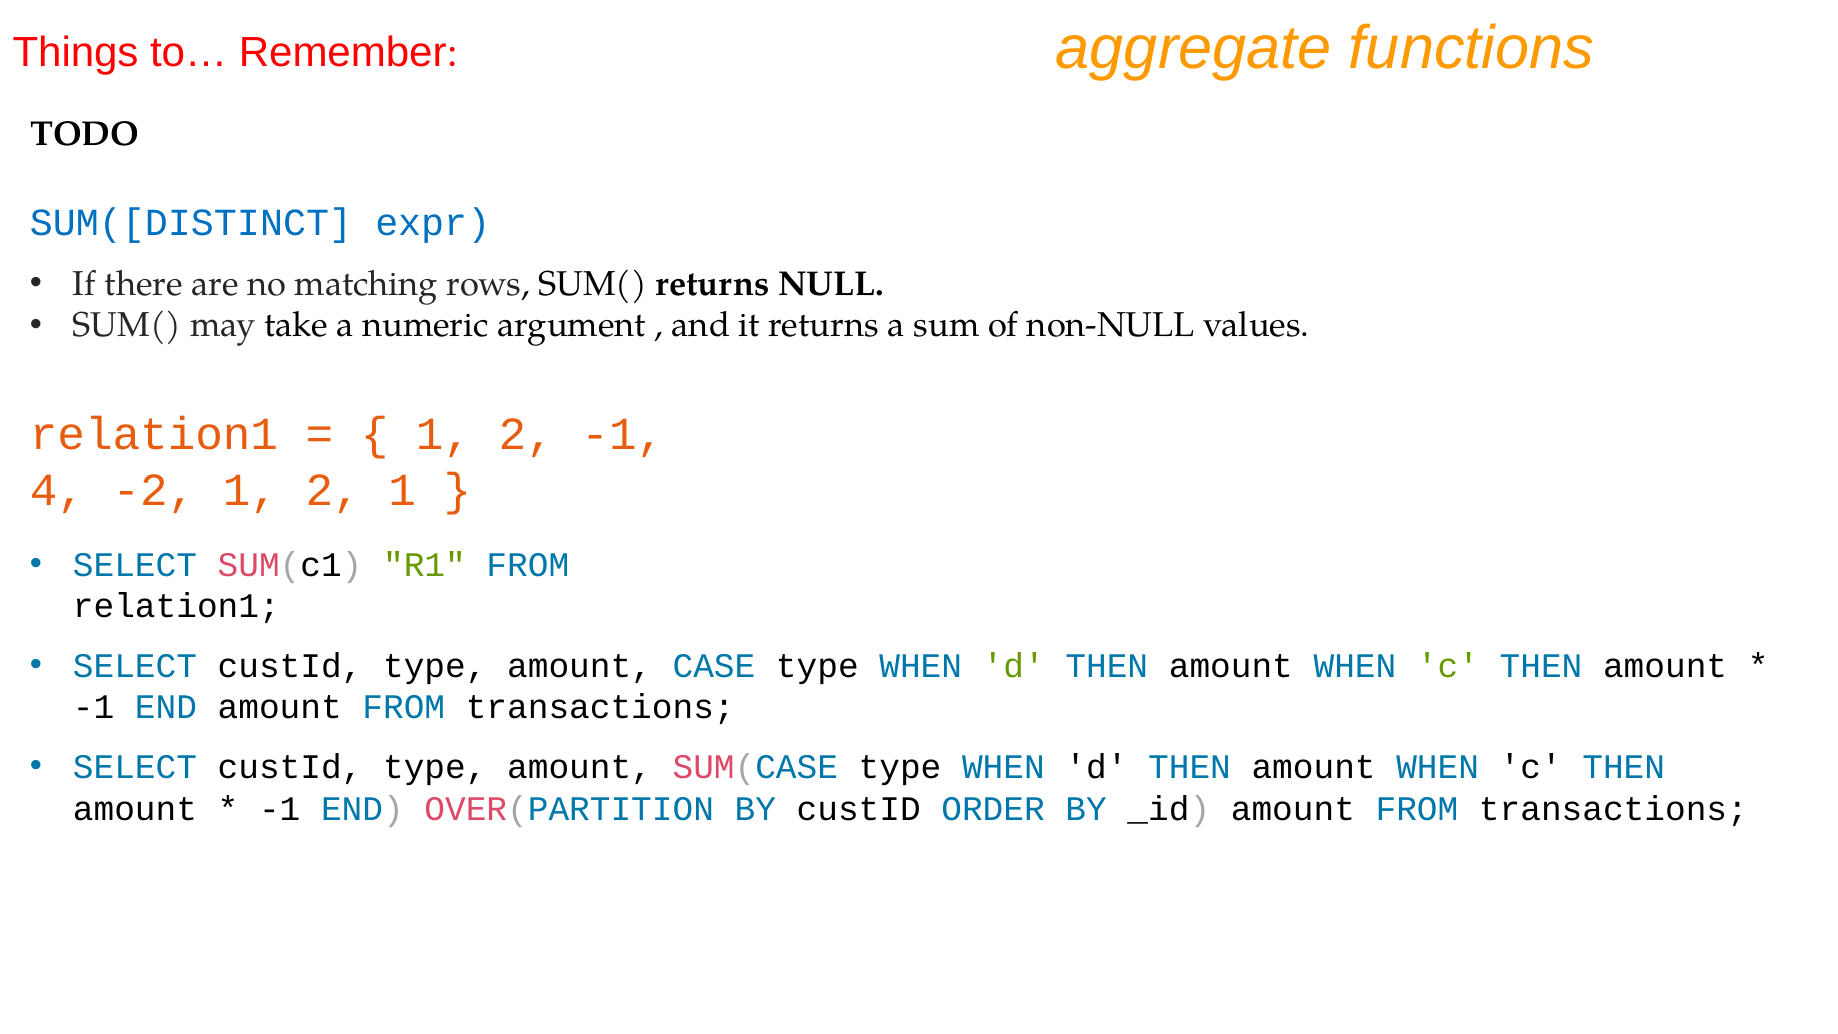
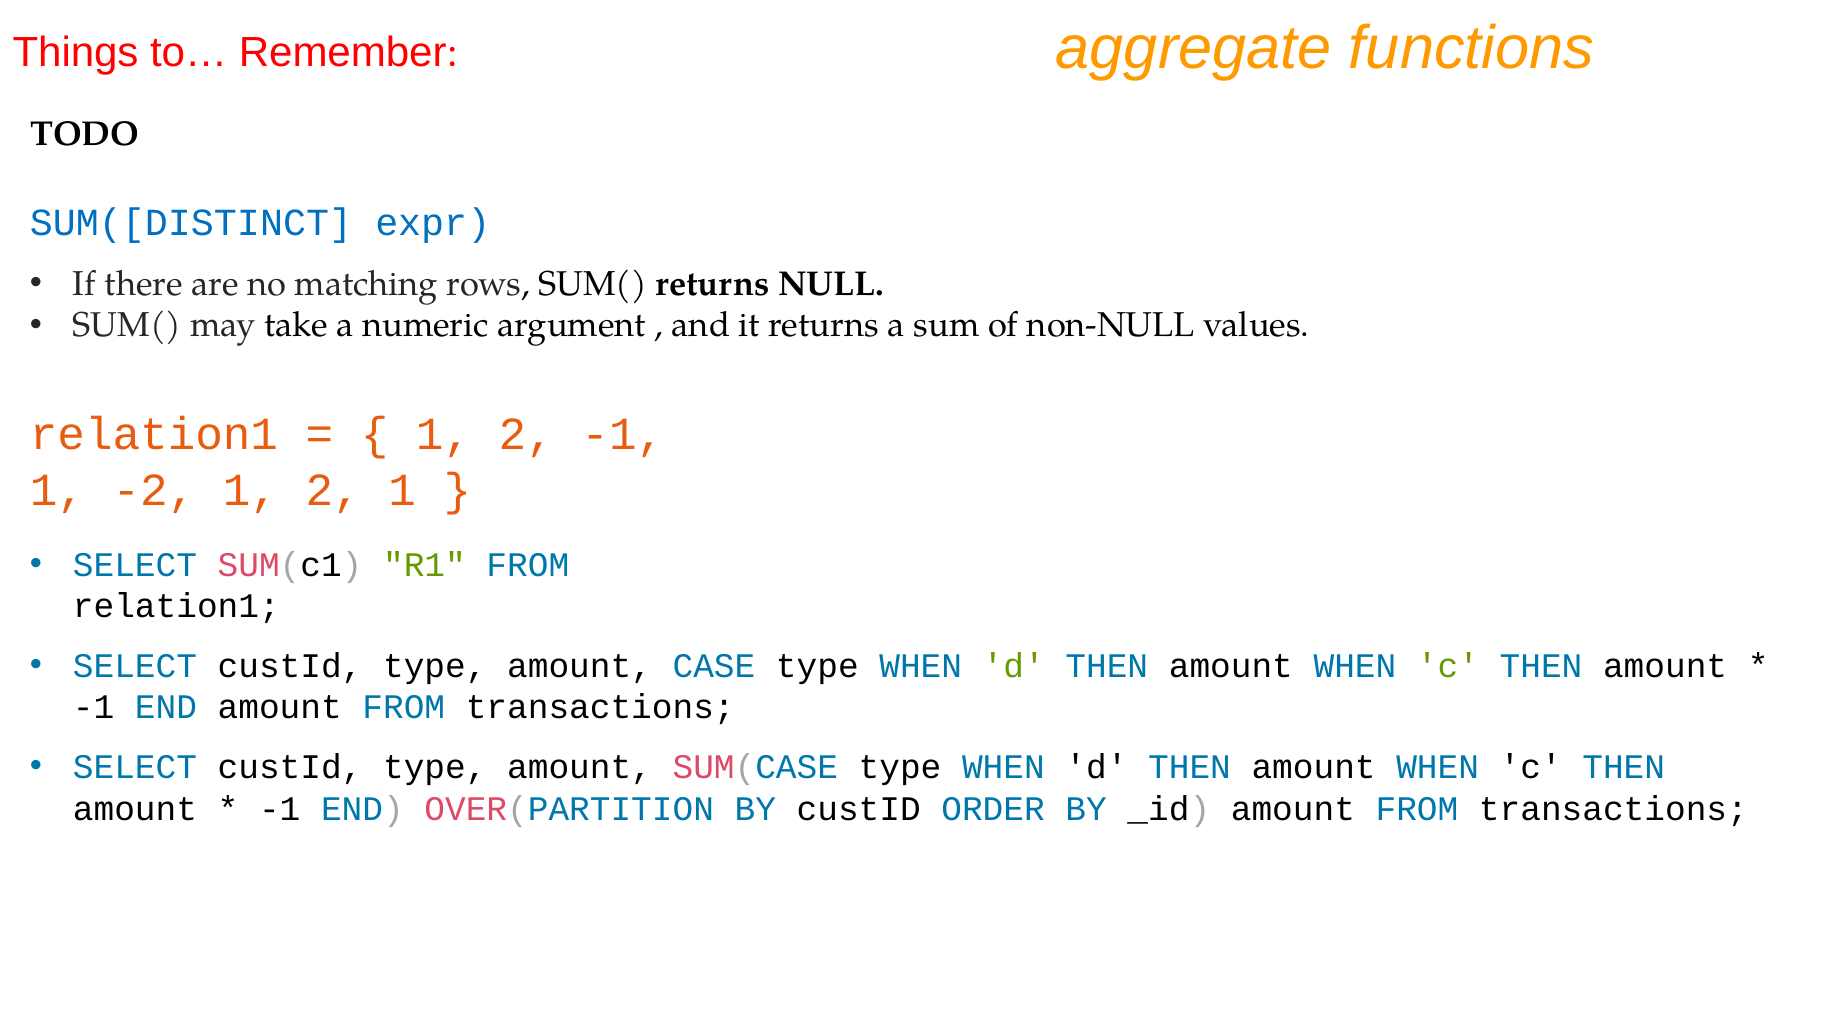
4: 4 -> 1 (57, 490)
